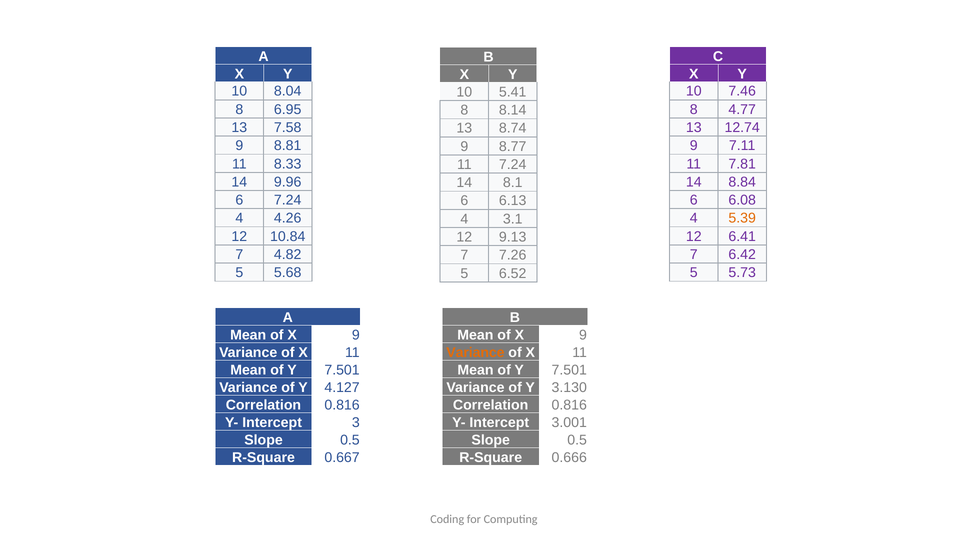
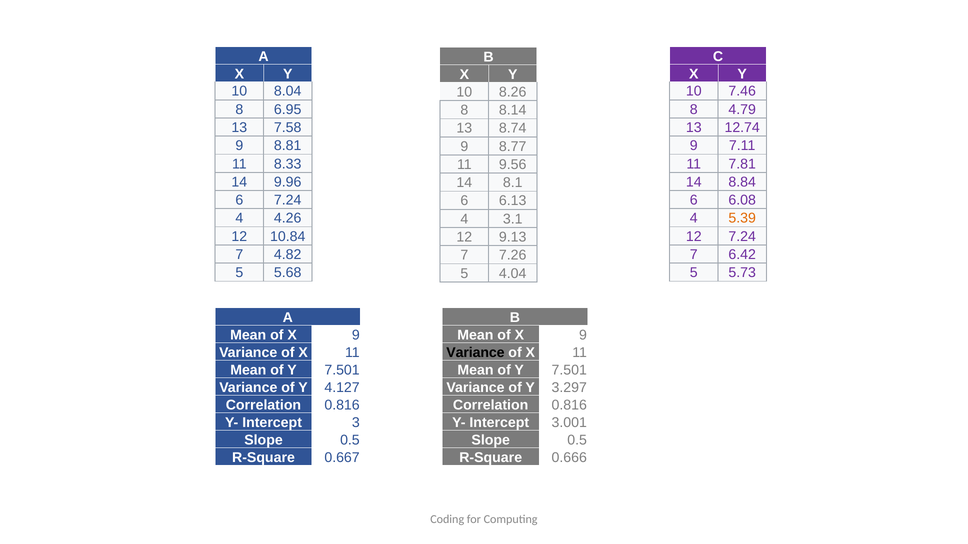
5.41: 5.41 -> 8.26 (513, 92)
4.77: 4.77 -> 4.79 (742, 110)
11 7.24: 7.24 -> 9.56 (513, 165)
12 6.41: 6.41 -> 7.24 (742, 237)
6.52: 6.52 -> 4.04 (513, 274)
Variance colour: orange -> black (475, 353)
3.130: 3.130 -> 3.297 (569, 388)
